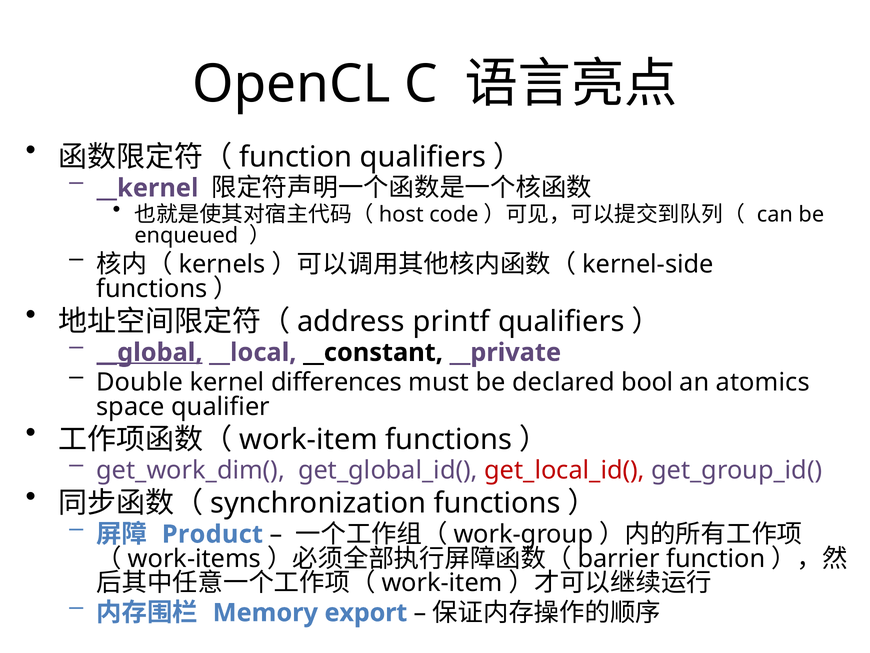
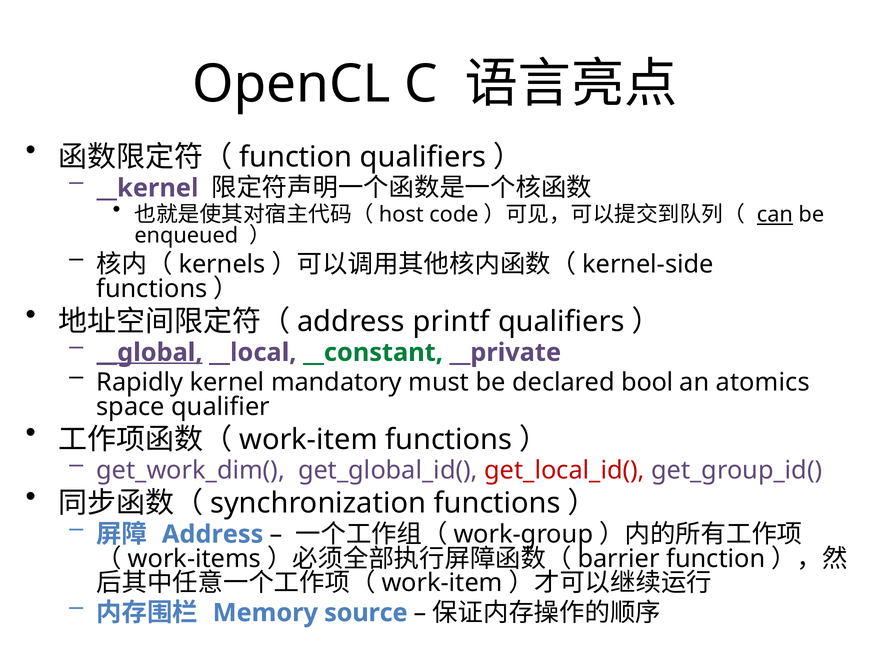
can underline: none -> present (775, 215)
__constant colour: black -> green (373, 352)
Double: Double -> Rapidly (140, 382)
differences: differences -> mandatory (336, 382)
Product: Product -> Address (213, 534)
export: export -> source (366, 612)
